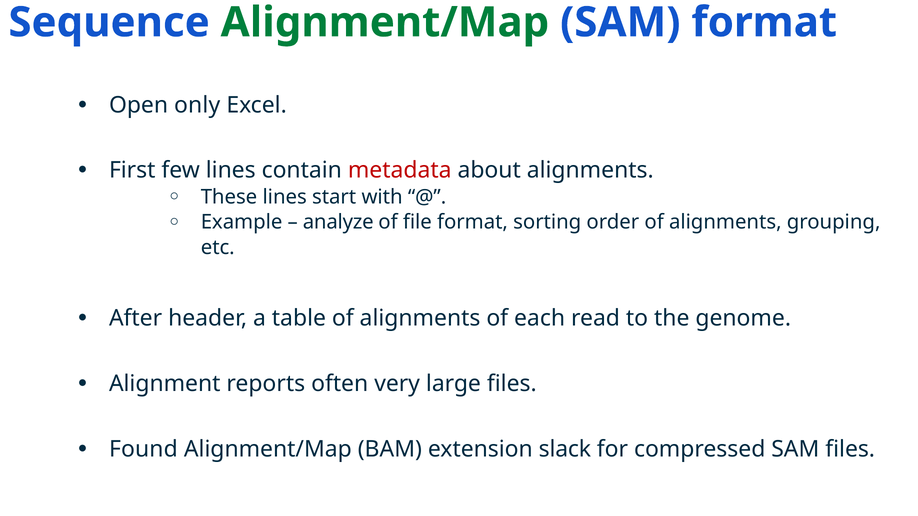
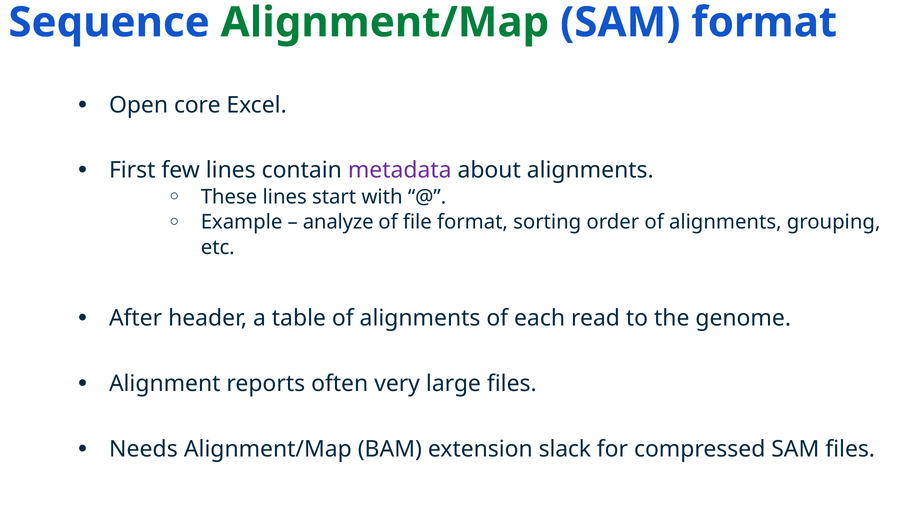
only: only -> core (197, 105)
metadata colour: red -> purple (400, 170)
Found: Found -> Needs (143, 449)
